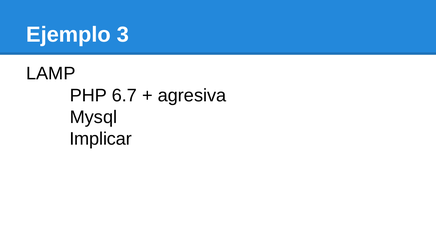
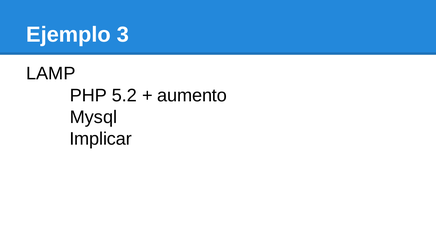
6.7: 6.7 -> 5.2 (124, 96)
agresiva: agresiva -> aumento (192, 96)
